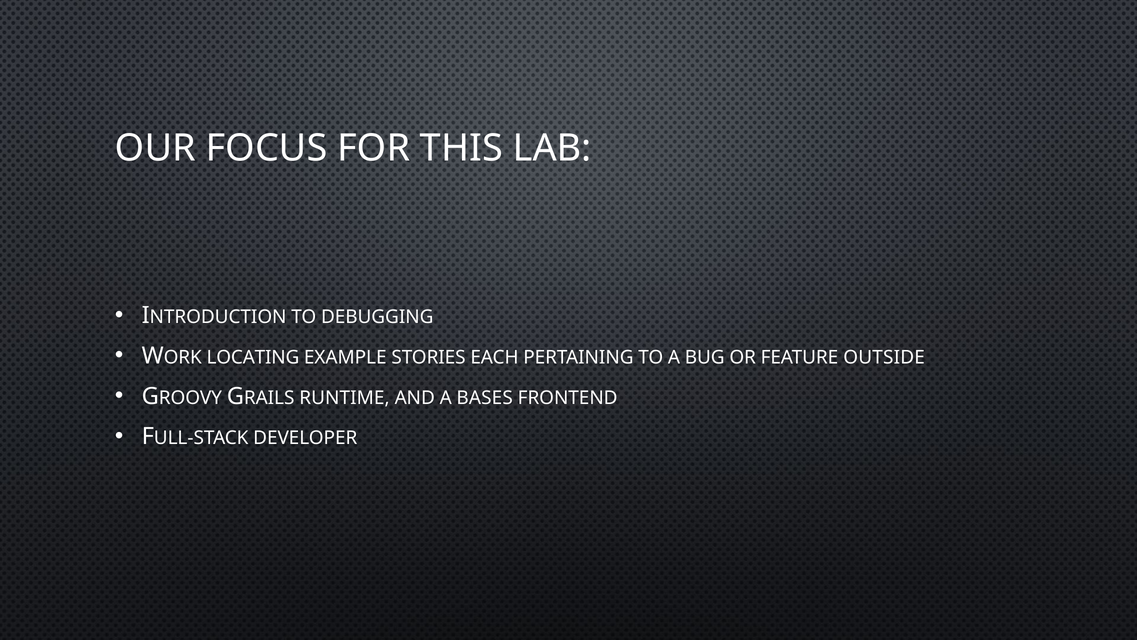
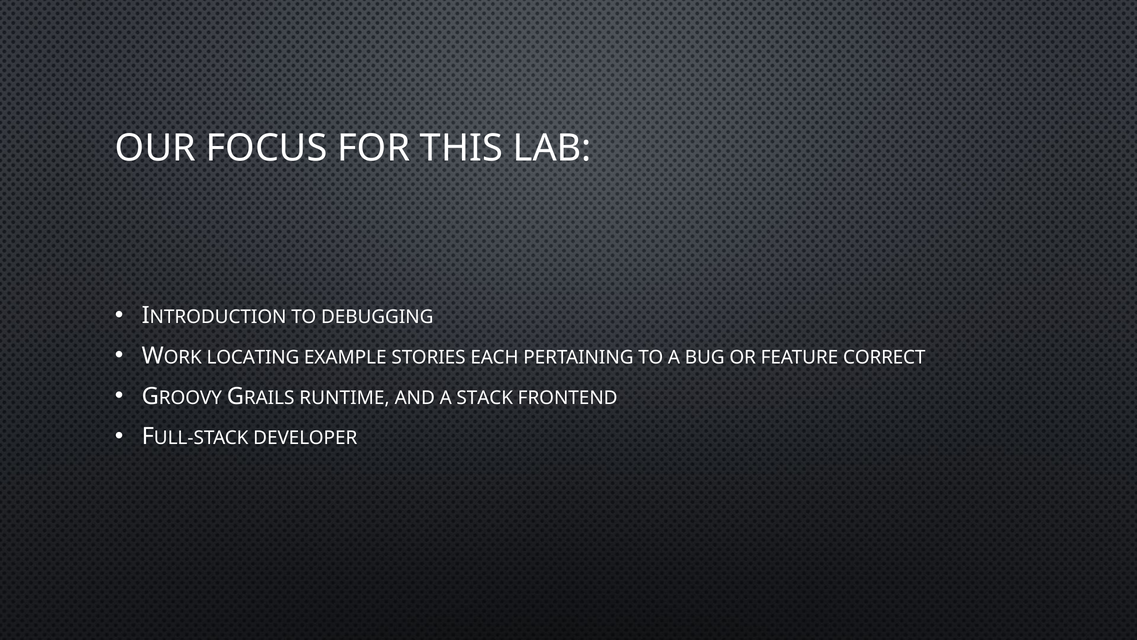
OUTSIDE: OUTSIDE -> CORRECT (884, 357)
BASES: BASES -> STACK (485, 398)
